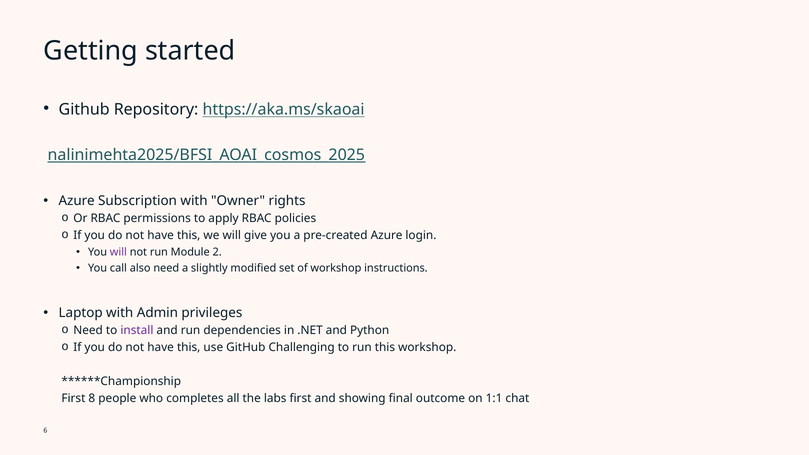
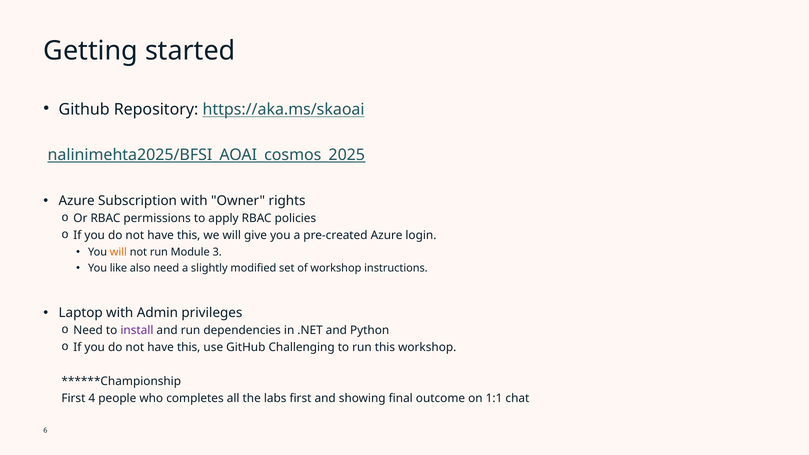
will colour: purple -> orange (118, 252)
2: 2 -> 3 (217, 252)
call: call -> like (118, 268)
8: 8 -> 4 (92, 398)
